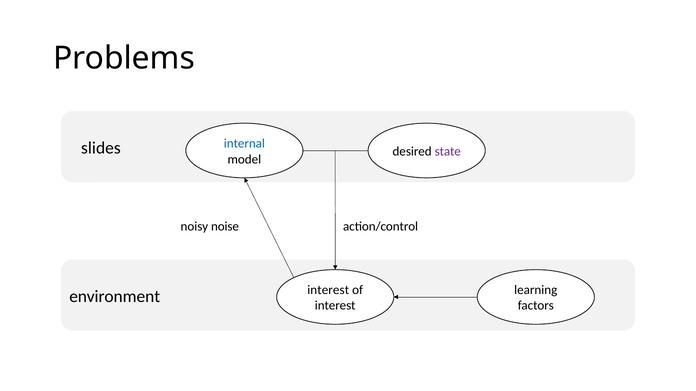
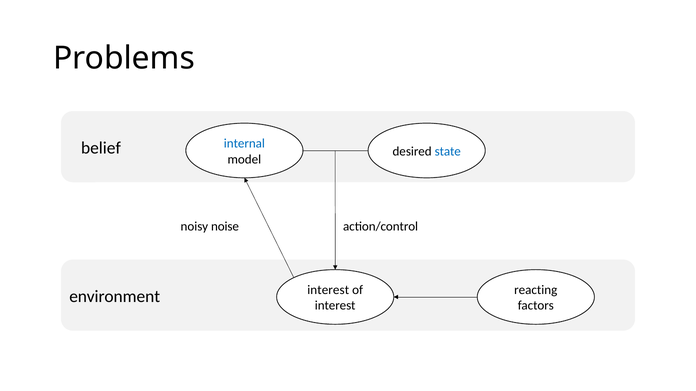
slides: slides -> belief (101, 148)
state colour: purple -> blue (448, 152)
learning: learning -> reacting (536, 290)
